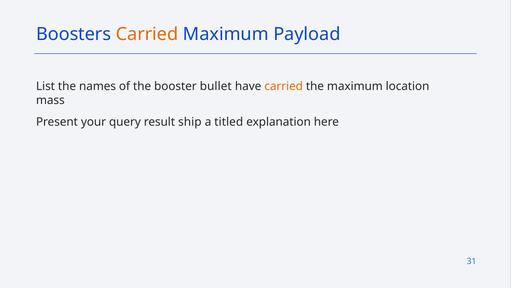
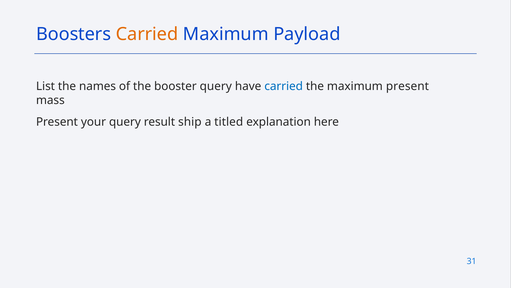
booster bullet: bullet -> query (216, 86)
carried colour: orange -> blue (284, 86)
maximum location: location -> present (407, 86)
